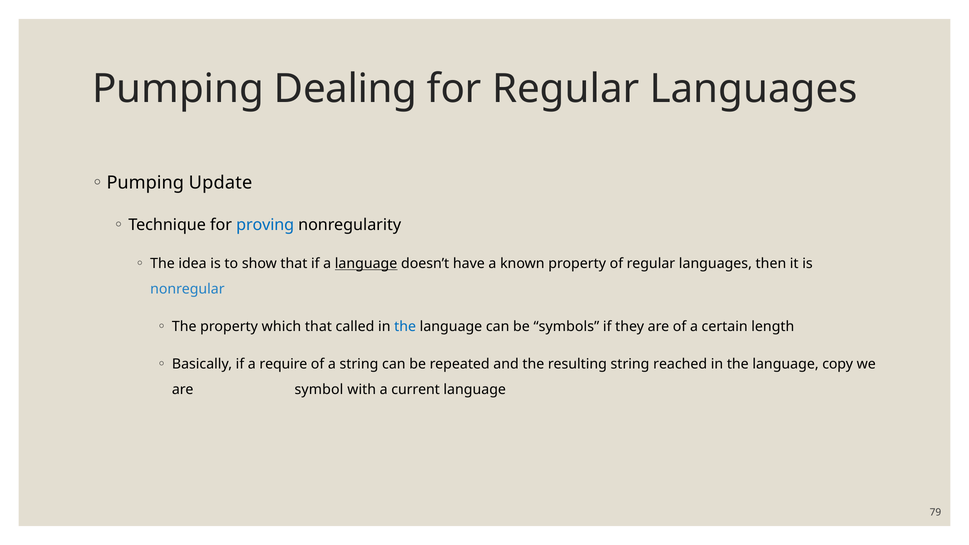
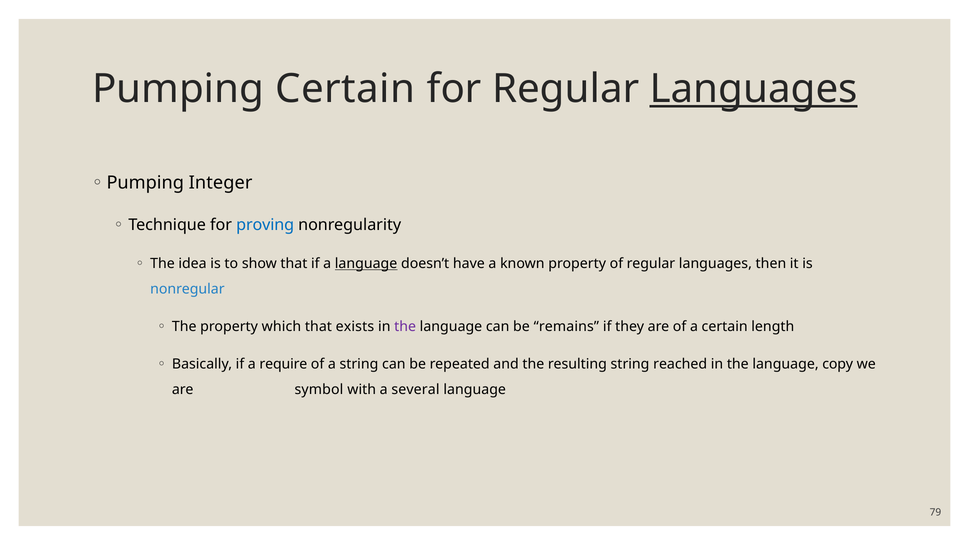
Pumping Dealing: Dealing -> Certain (345, 89)
Languages underline: none -> present (754, 89)
Update: Update -> Integer (221, 183)
called: called -> exists (355, 327)
the colour: blue -> purple (405, 327)
symbols: symbols -> remains (566, 327)
current: current -> several (415, 390)
